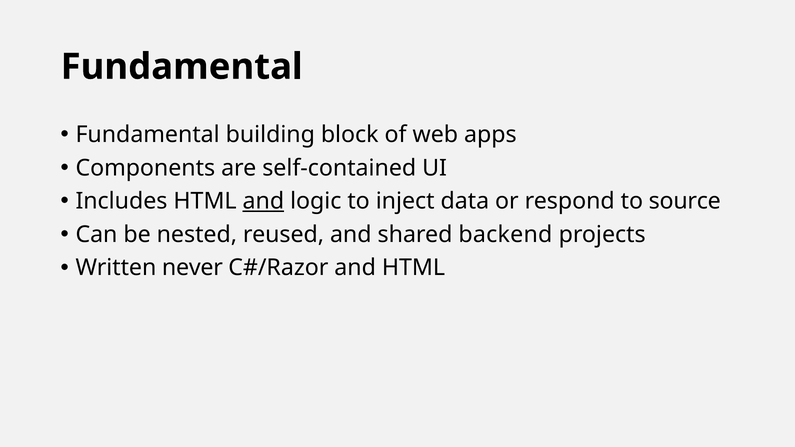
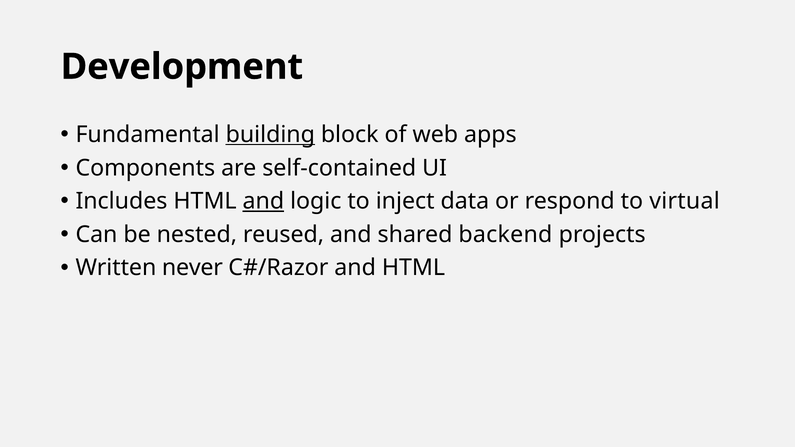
Fundamental: Fundamental -> Development (182, 67)
building underline: none -> present (270, 135)
source: source -> virtual (685, 201)
